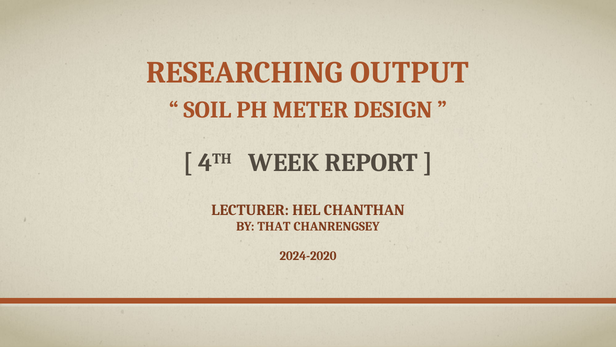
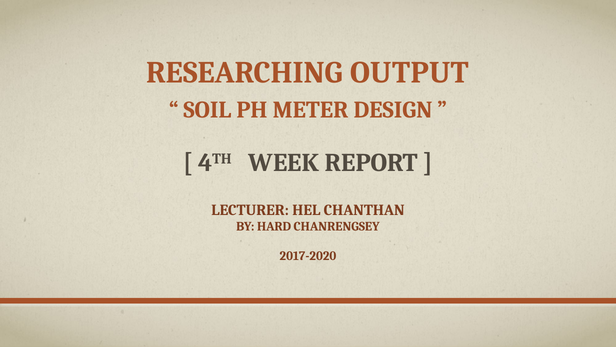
THAT: THAT -> HARD (274, 226)
2024-2020: 2024-2020 -> 2017-2020 (308, 256)
